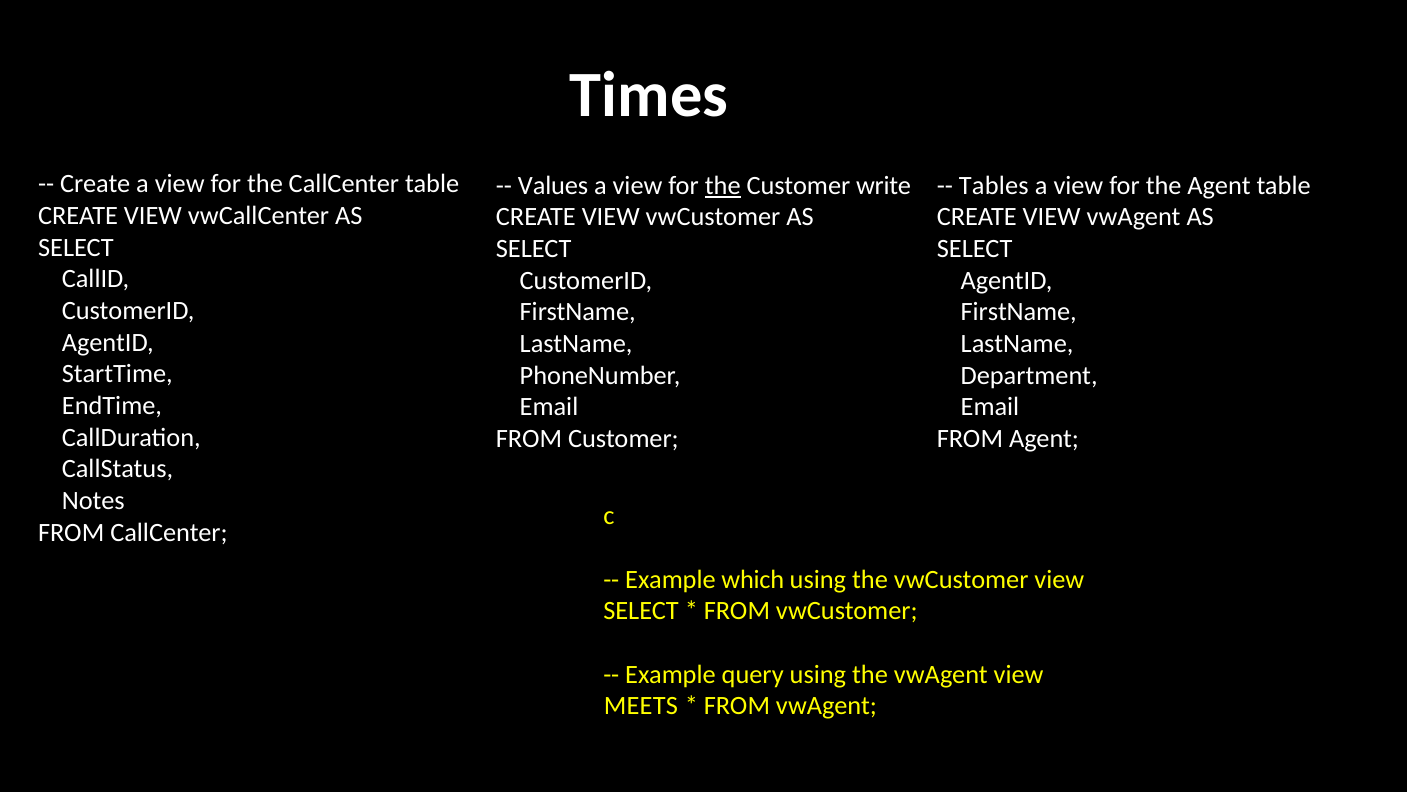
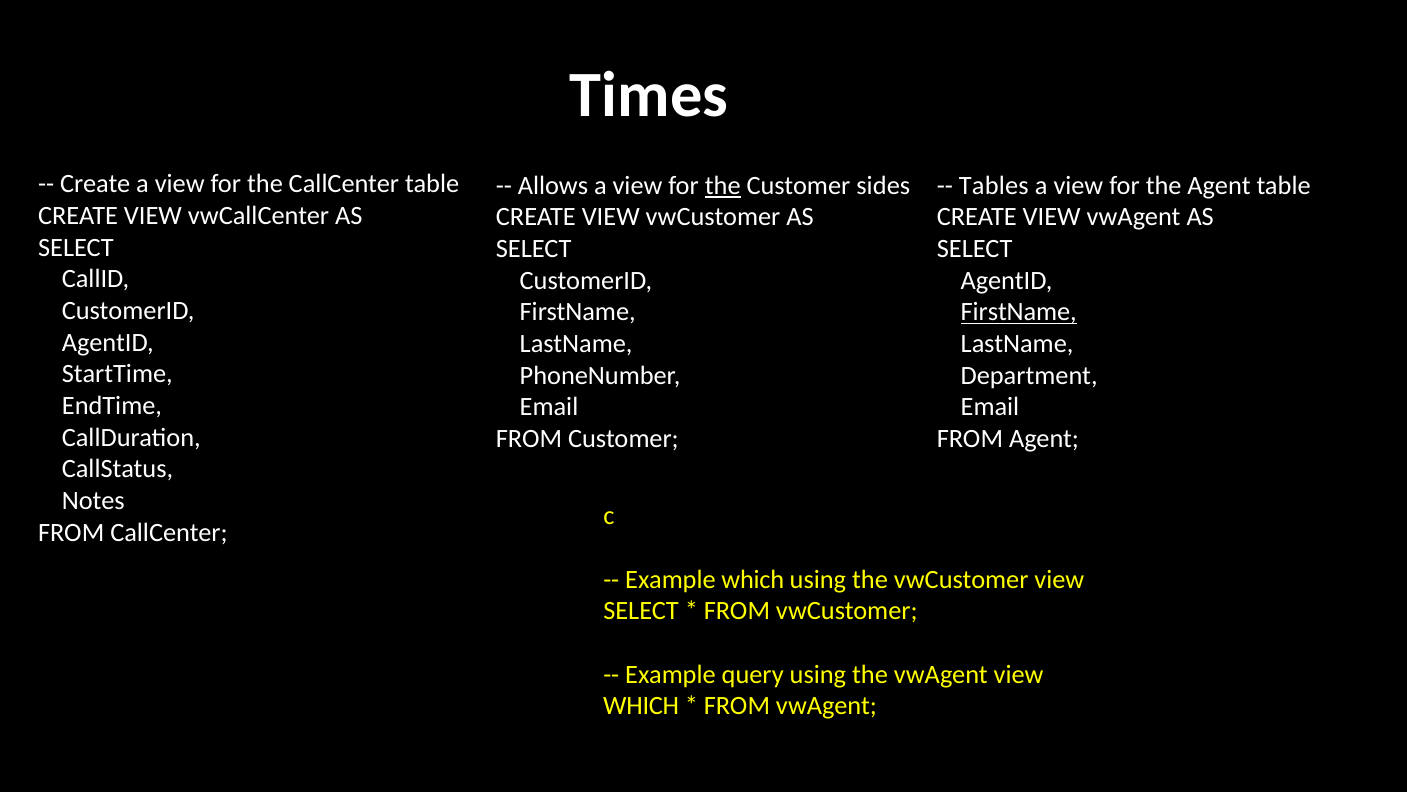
Values: Values -> Allows (553, 185)
write: write -> sides (883, 185)
FirstName underline: none -> present (1019, 312)
MEETS: MEETS -> WHICH (641, 706)
